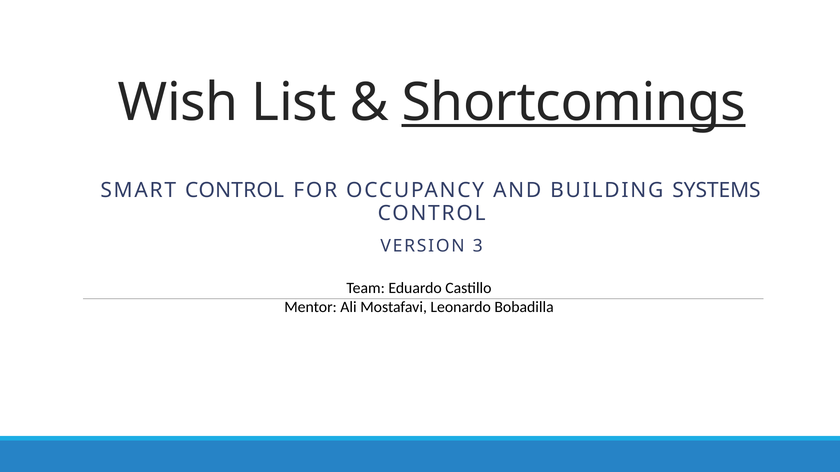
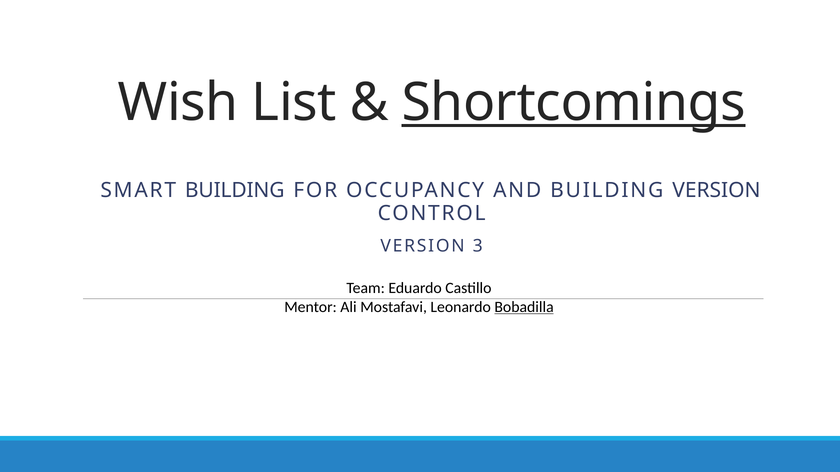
SMART CONTROL: CONTROL -> BUILDING (235, 191)
BUILDING SYSTEMS: SYSTEMS -> VERSION (716, 191)
Bobadilla underline: none -> present (524, 307)
